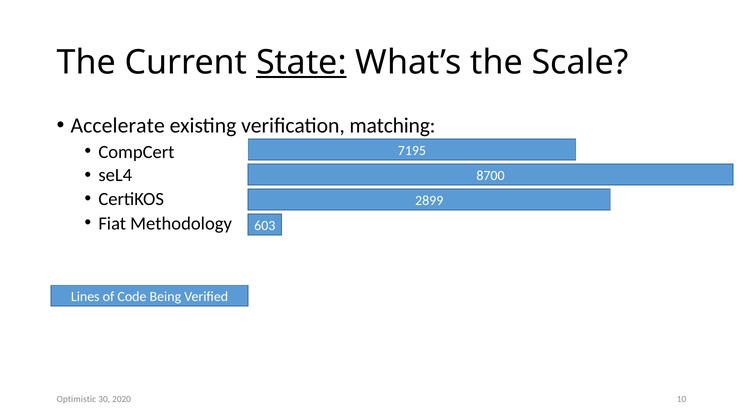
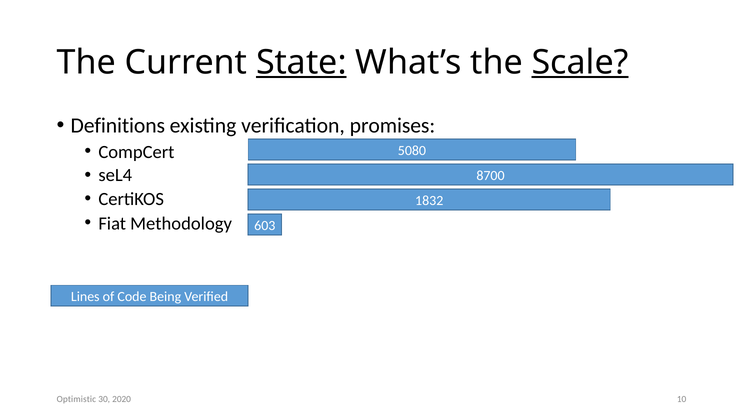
Scale underline: none -> present (580, 62)
Accelerate: Accelerate -> Definitions (118, 126)
matching: matching -> promises (392, 126)
7195: 7195 -> 5080 (412, 151)
2899: 2899 -> 1832 (429, 200)
